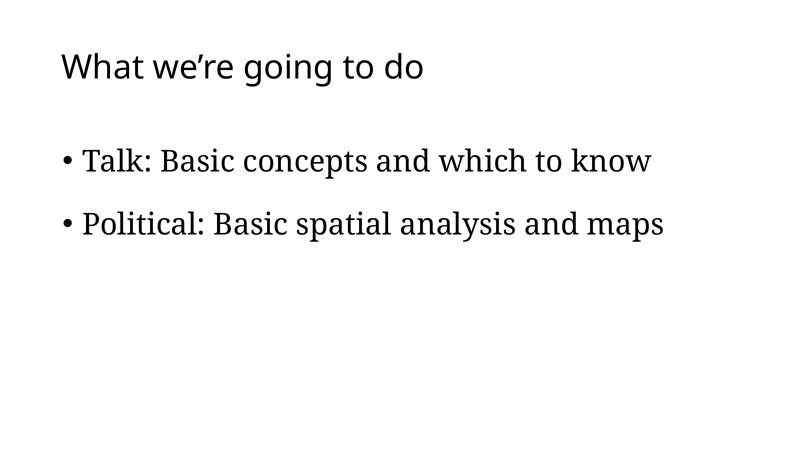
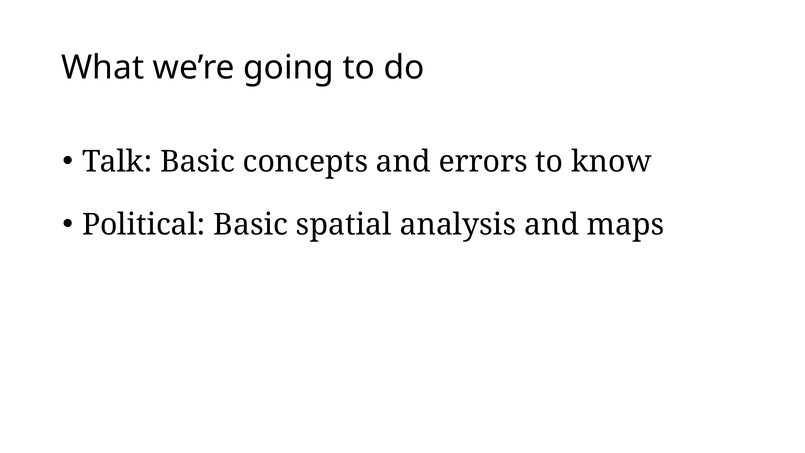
which: which -> errors (483, 162)
